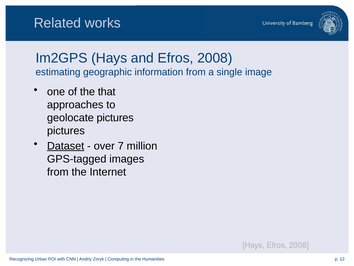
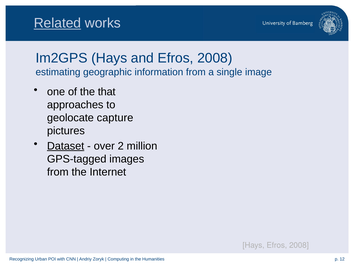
Related underline: none -> present (57, 23)
geolocate pictures: pictures -> capture (115, 118)
7: 7 -> 2 (121, 146)
